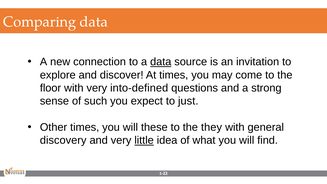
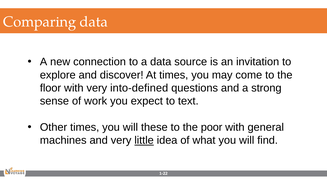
data underline: present -> none (161, 62)
such: such -> work (96, 101)
just: just -> text (188, 101)
they: they -> poor (212, 127)
discovery: discovery -> machines (63, 140)
